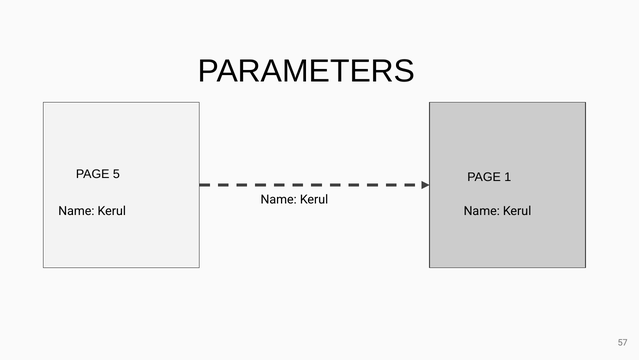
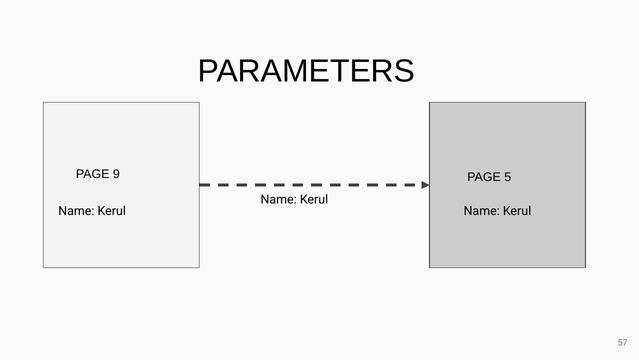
5: 5 -> 9 (116, 174)
1: 1 -> 5 (508, 177)
